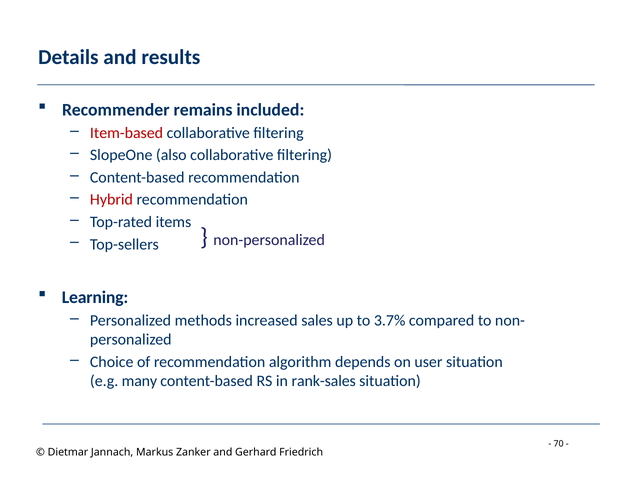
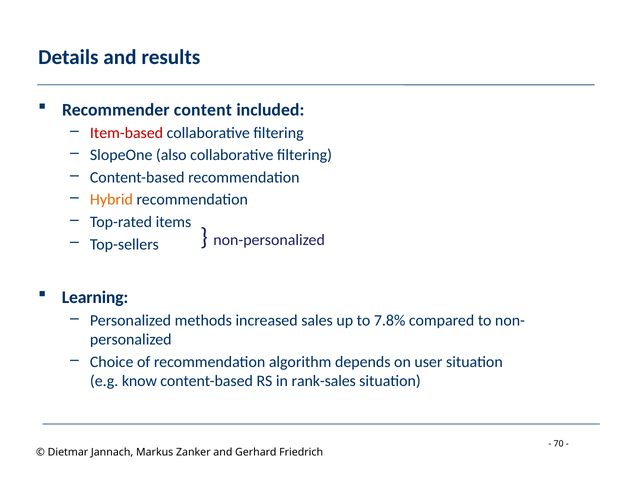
remains: remains -> content (203, 110)
Hybrid colour: red -> orange (111, 200)
3.7%: 3.7% -> 7.8% (390, 321)
many: many -> know (139, 382)
